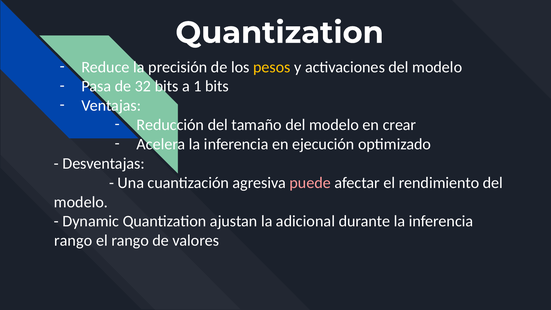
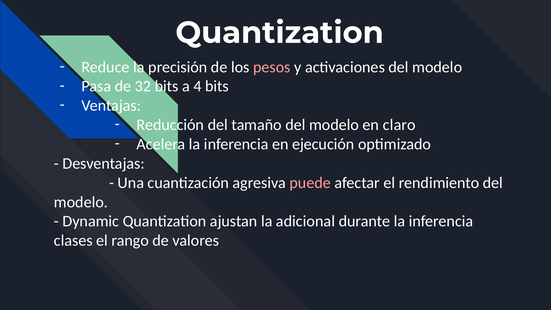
pesos colour: yellow -> pink (272, 67)
1: 1 -> 4 (197, 86)
crear: crear -> claro (399, 125)
rango: rango -> clases (73, 241)
